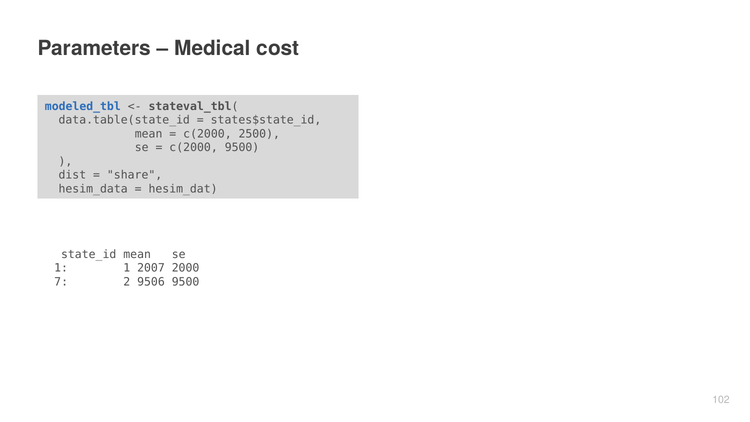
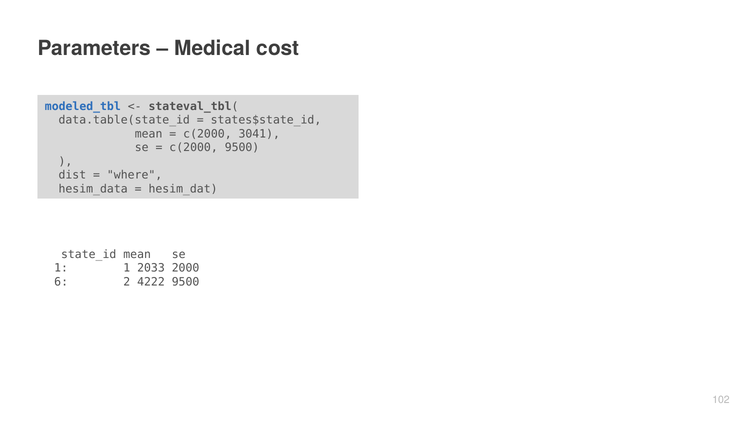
2500: 2500 -> 3041 (259, 134)
share: share -> where (135, 175)
2007: 2007 -> 2033 (151, 268)
7: 7 -> 6 (61, 282)
9506: 9506 -> 4222 (151, 282)
